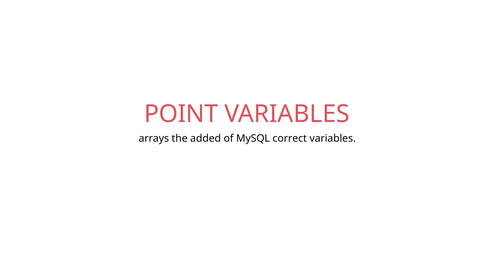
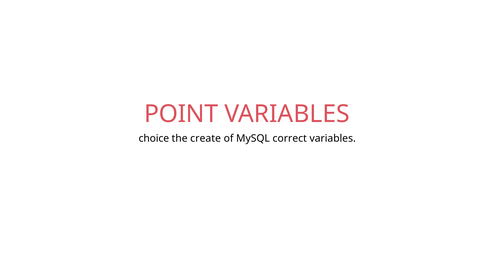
arrays: arrays -> choice (154, 138)
added: added -> create (206, 138)
